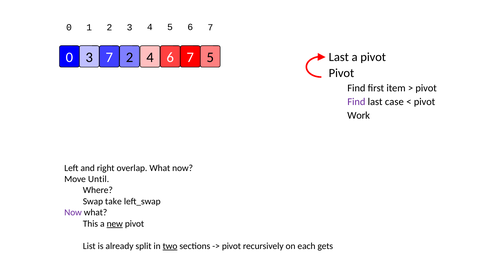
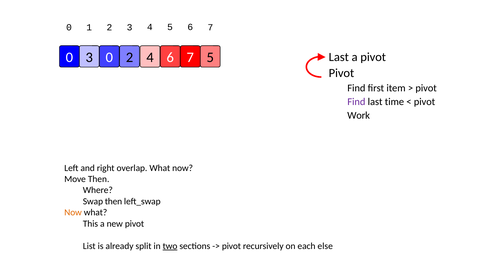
0 7: 7 -> 0 (109, 58)
case: case -> time (394, 102)
Move Until: Until -> Then (99, 179)
Swap take: take -> then (114, 202)
Now colour: purple -> orange (73, 213)
new underline: present -> none (115, 224)
gets: gets -> else (325, 247)
